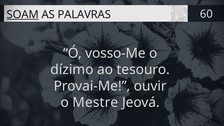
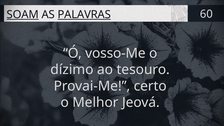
PALAVRAS underline: none -> present (84, 15)
ouvir: ouvir -> certo (150, 86)
Mestre: Mestre -> Melhor (95, 102)
